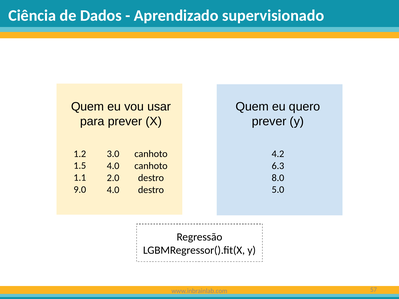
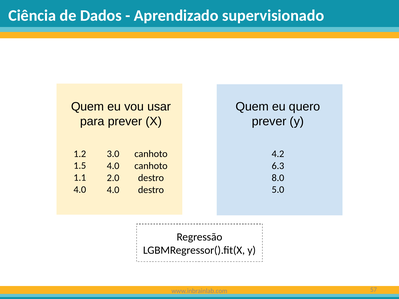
9.0: 9.0 -> 4.0 (80, 190)
